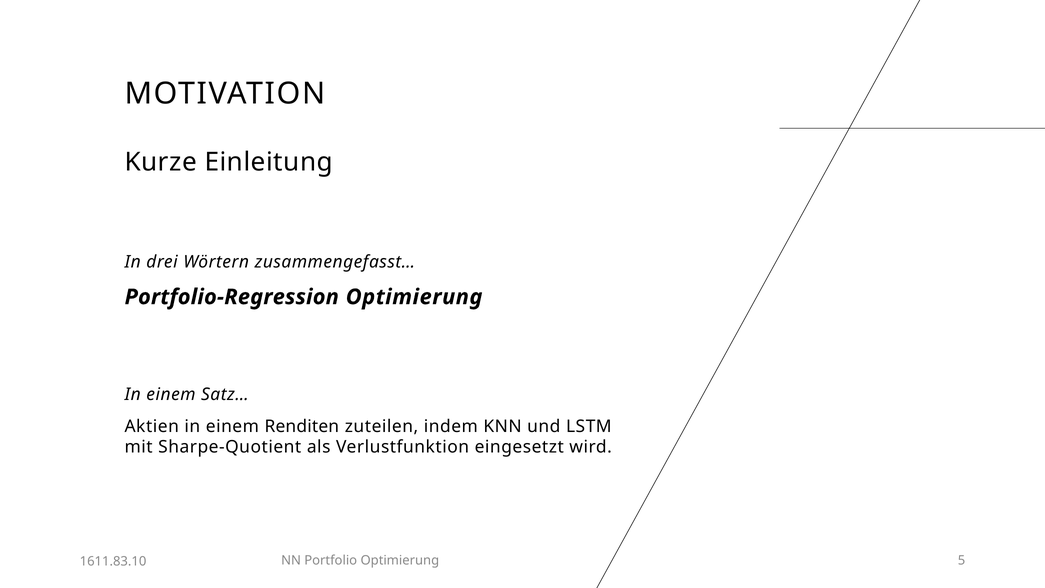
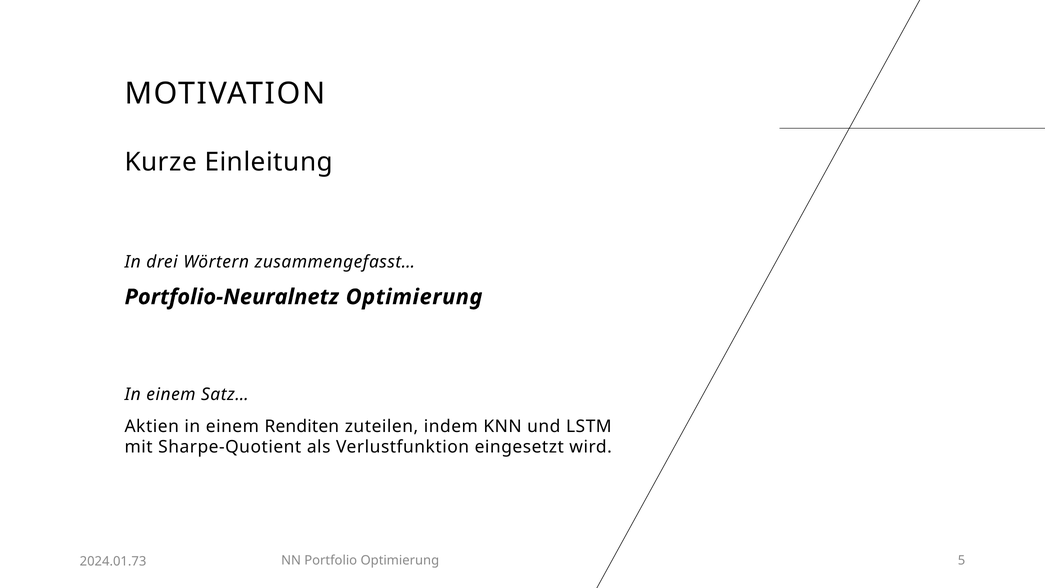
Portfolio-Regression: Portfolio-Regression -> Portfolio-Neuralnetz (232, 297)
1611.83.10: 1611.83.10 -> 2024.01.73 (113, 561)
